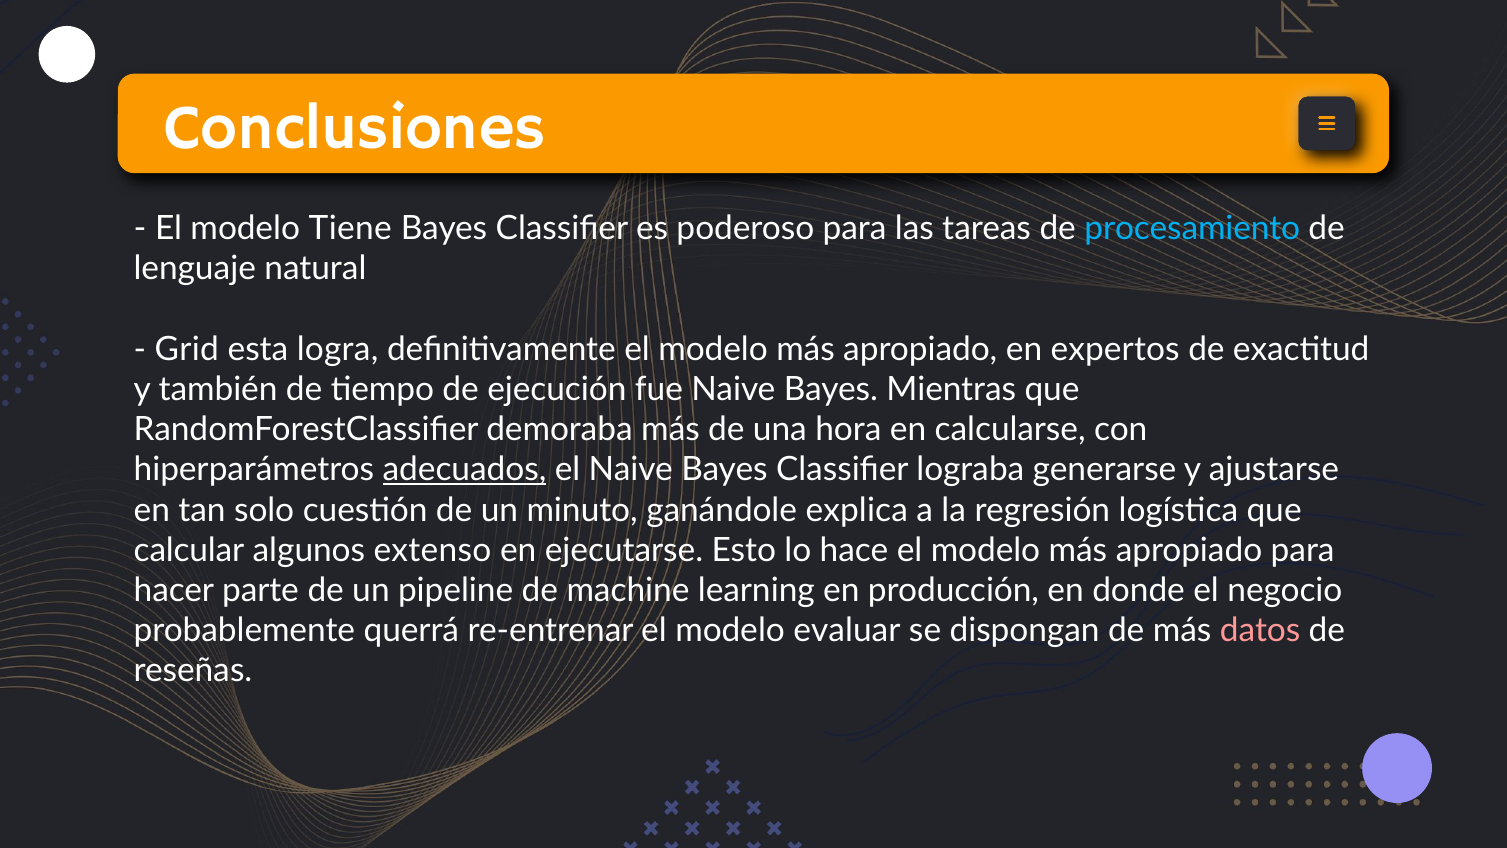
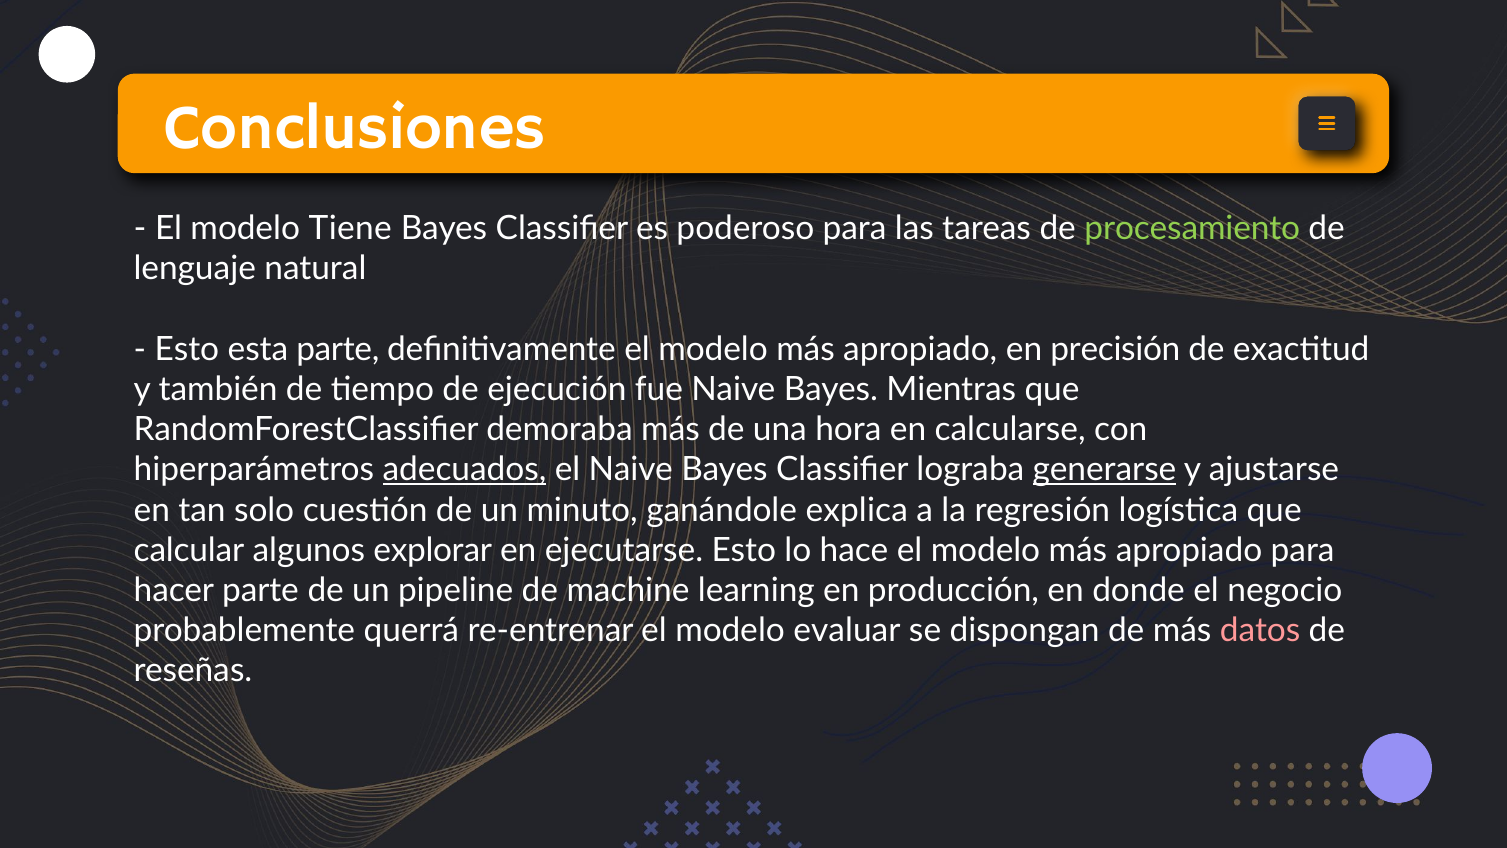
procesamiento colour: light blue -> light green (1192, 228)
Grid: Grid -> Esto (187, 349)
esta logra: logra -> parte (338, 349)
expertos: expertos -> precisión (1115, 349)
generarse underline: none -> present (1104, 470)
extenso: extenso -> explorar (433, 550)
